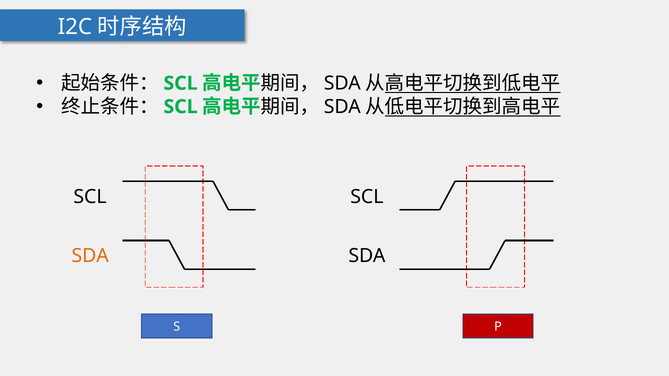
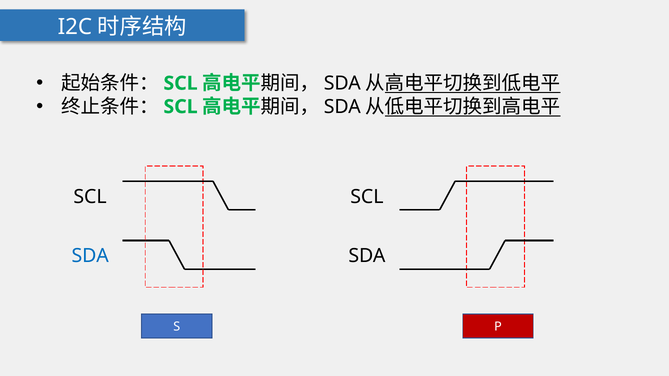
SDA colour: orange -> blue (90, 256)
